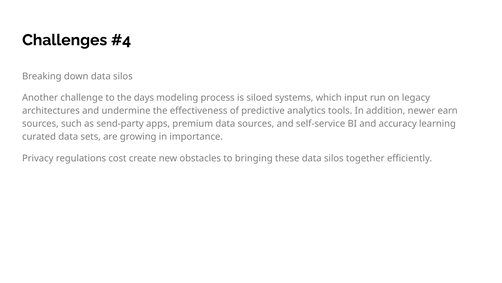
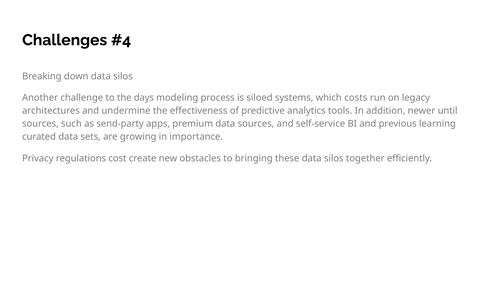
input: input -> costs (356, 98)
earn: earn -> until (448, 111)
accuracy: accuracy -> previous (398, 124)
